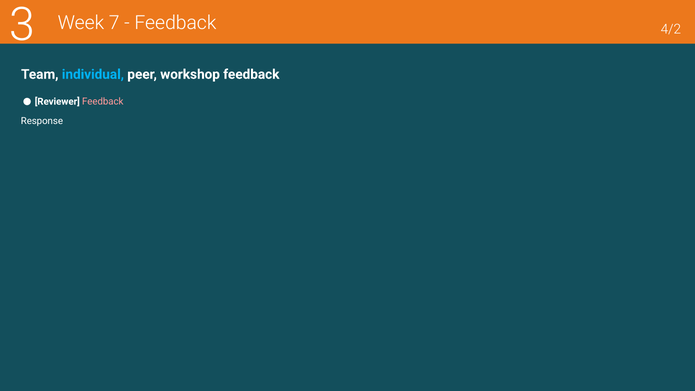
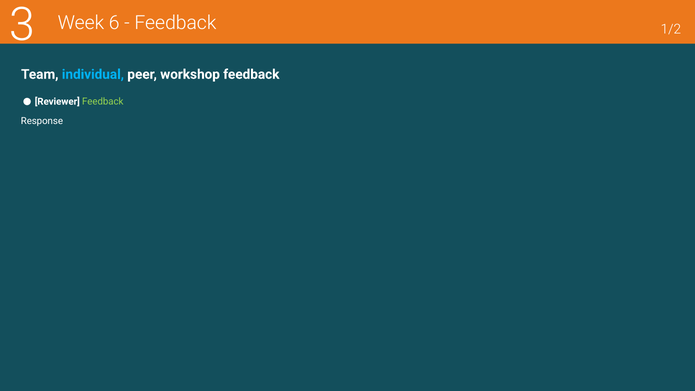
7: 7 -> 6 (114, 23)
4/2: 4/2 -> 1/2 (671, 30)
Feedback colour: pink -> light green (103, 101)
